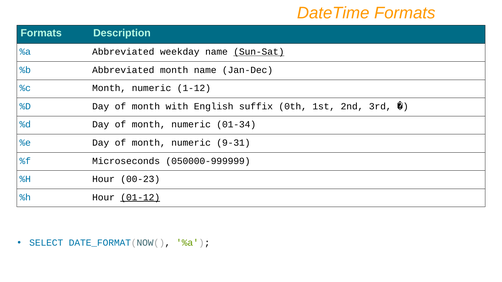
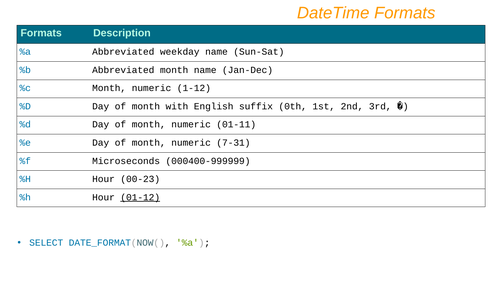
Sun-Sat underline: present -> none (259, 52)
01-34: 01-34 -> 01-11 (236, 125)
9-31: 9-31 -> 7-31 (233, 143)
050000-999999: 050000-999999 -> 000400-999999 (208, 161)
